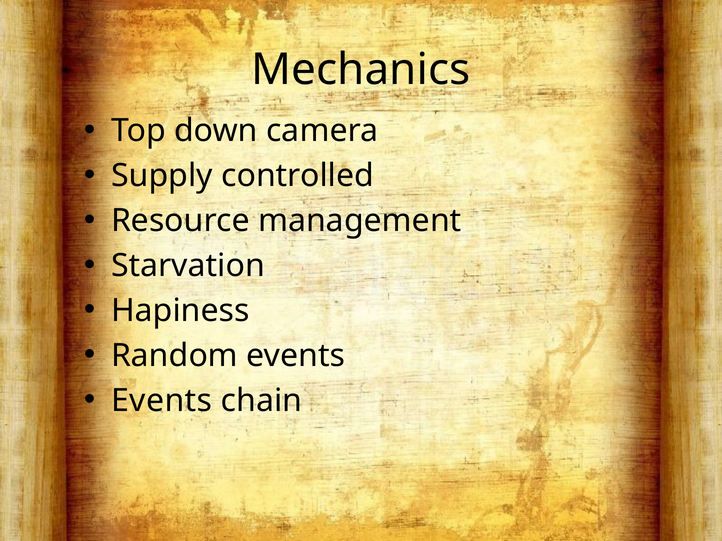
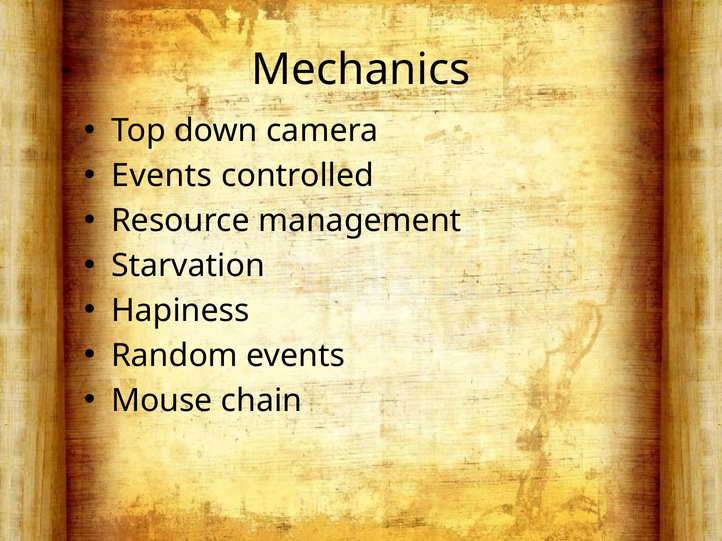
Supply: Supply -> Events (162, 176)
Events: Events -> Mouse (162, 401)
